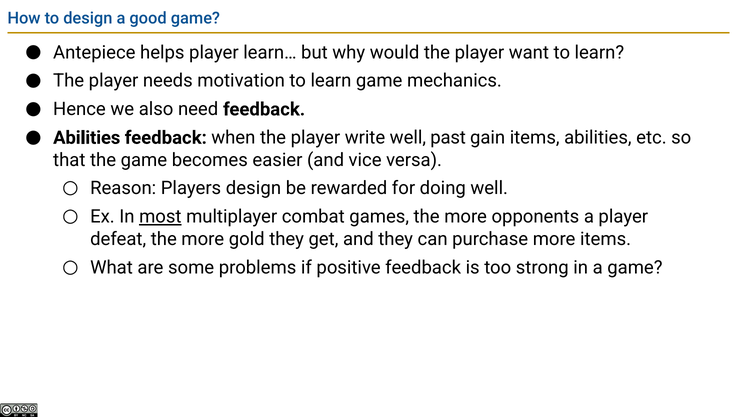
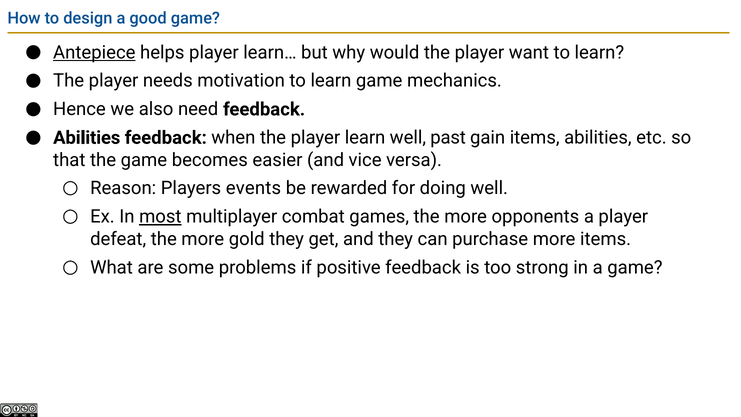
Antepiece underline: none -> present (94, 52)
player write: write -> learn (365, 138)
Players design: design -> events (253, 188)
